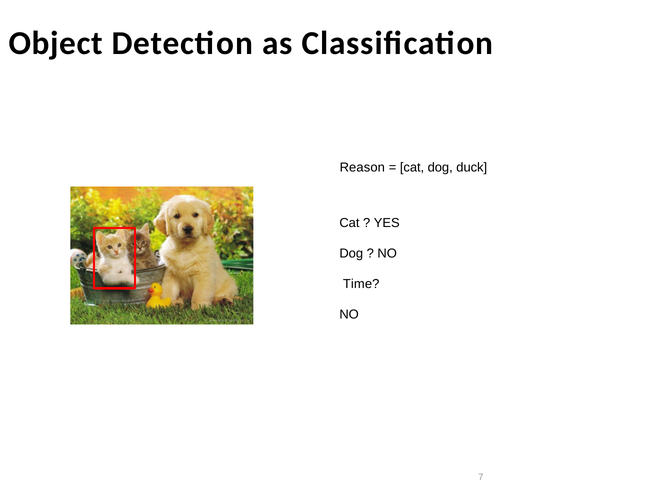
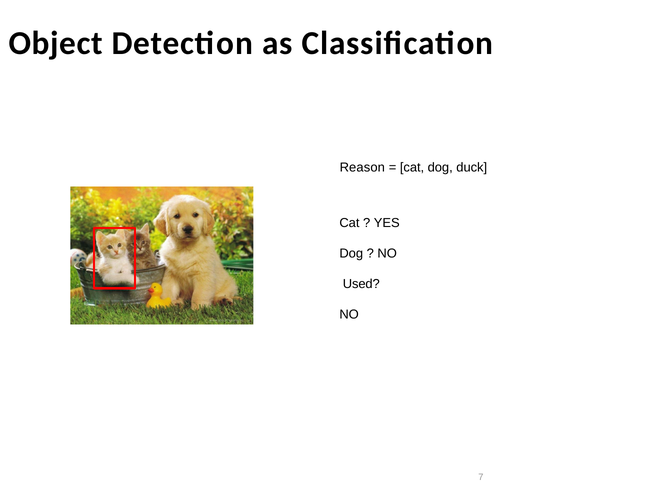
Time: Time -> Used (361, 284)
